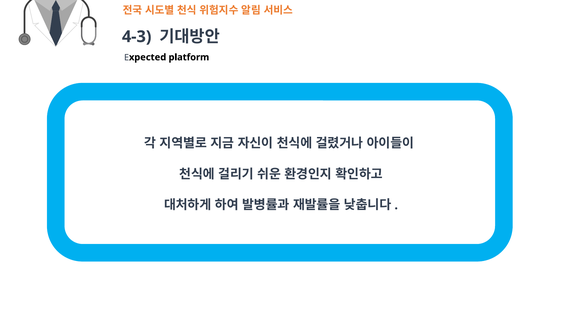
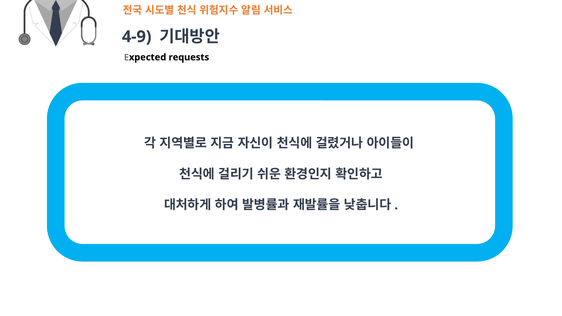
4-3: 4-3 -> 4-9 (137, 37)
platform: platform -> requests (189, 57)
